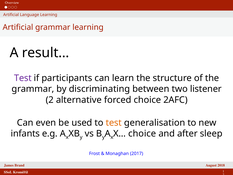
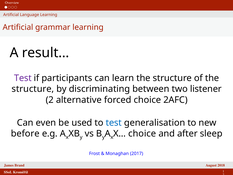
grammar: grammar -> structure (33, 89)
test colour: orange -> blue (114, 123)
infants: infants -> before (25, 133)
